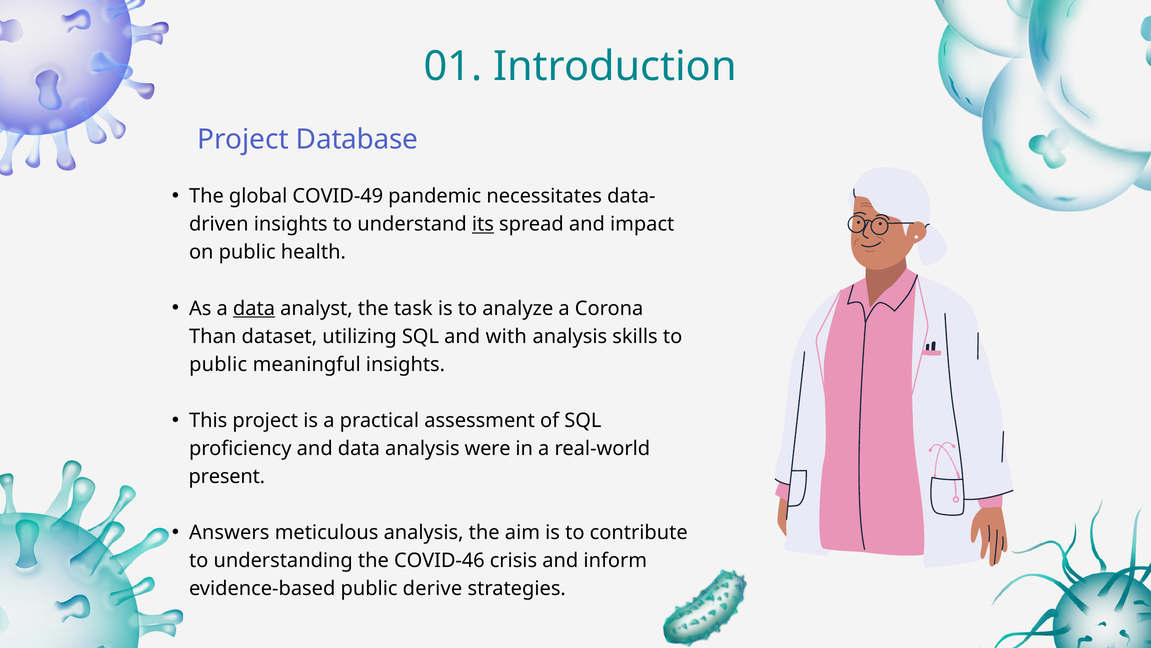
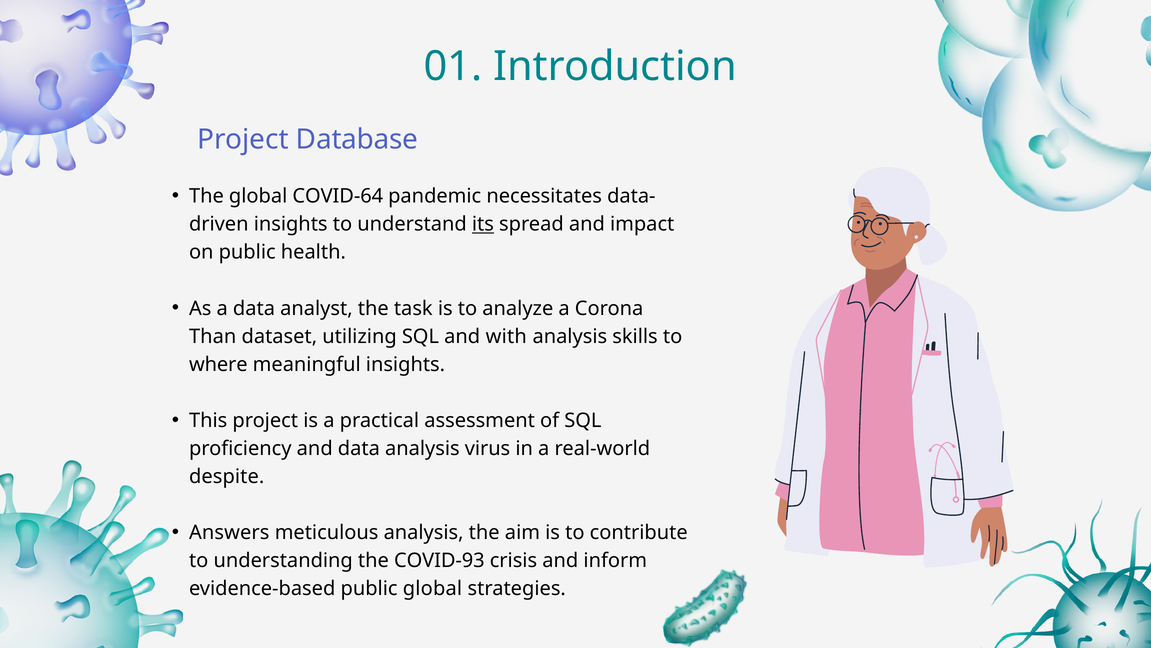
COVID-49: COVID-49 -> COVID-64 (338, 196)
data underline: present -> none (254, 308)
public: public -> where (218, 364)
were: were -> virus (488, 448)
present: present -> despite (227, 476)
COVID-46: COVID-46 -> COVID-93 (439, 560)
public derive: derive -> global (432, 588)
